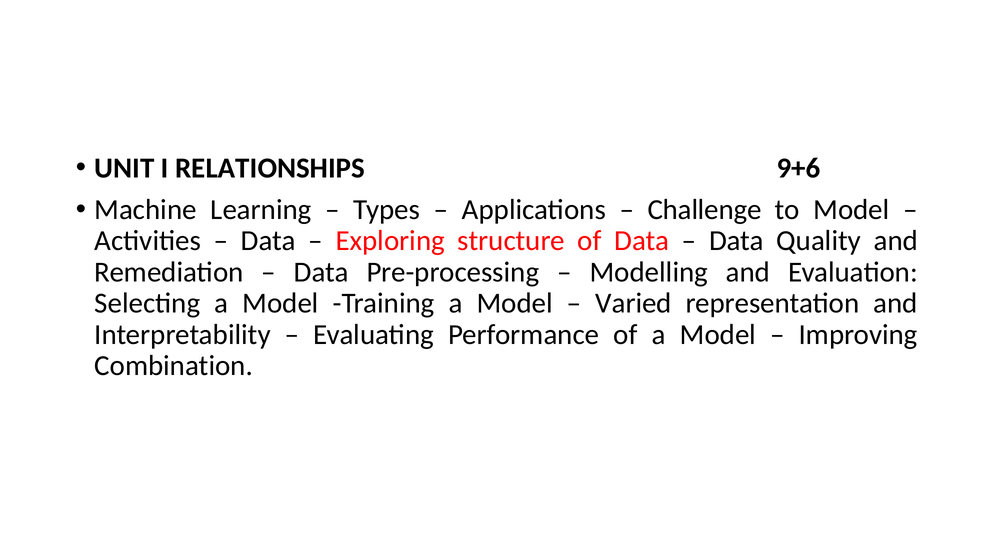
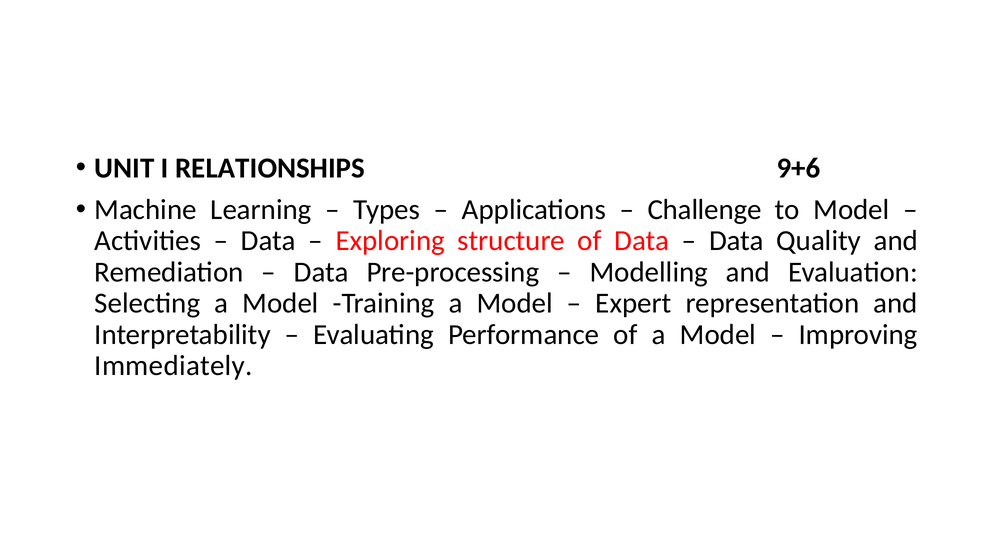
Varied: Varied -> Expert (633, 303)
Combination: Combination -> Immediately (174, 366)
